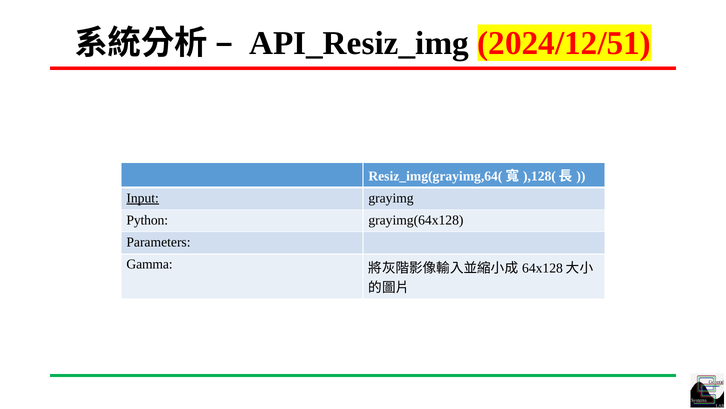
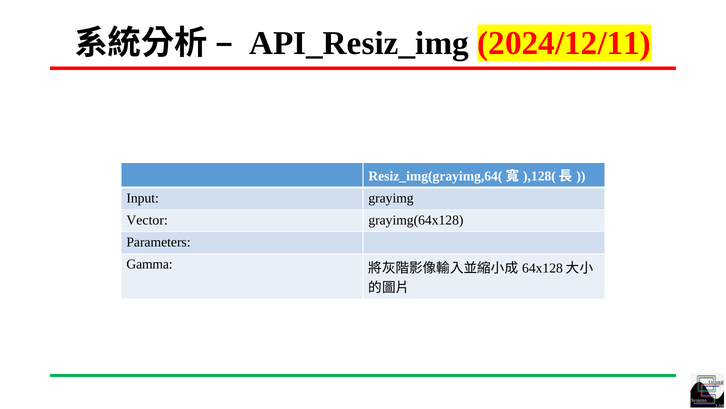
2024/12/51: 2024/12/51 -> 2024/12/11 (564, 43)
Input underline: present -> none (143, 198)
Python: Python -> Vector (147, 220)
